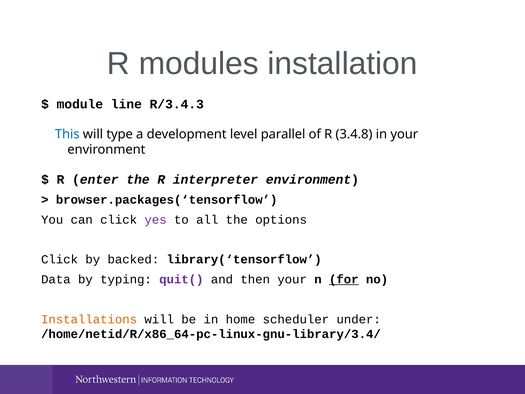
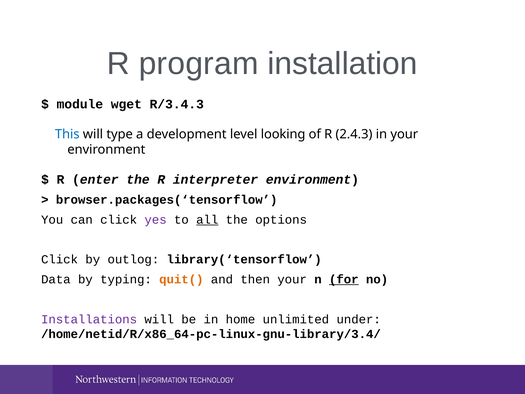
modules: modules -> program (199, 64)
line: line -> wget (126, 104)
parallel: parallel -> looking (283, 134)
3.4.8: 3.4.8 -> 2.4.3 (354, 134)
all underline: none -> present (207, 220)
backed: backed -> outlog (133, 259)
quit( colour: purple -> orange (181, 279)
Installations colour: orange -> purple (89, 319)
scheduler: scheduler -> unlimited (296, 319)
